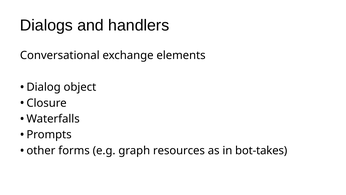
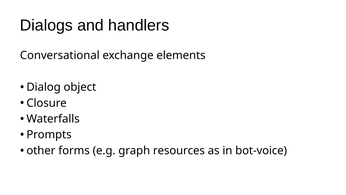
bot-takes: bot-takes -> bot-voice (261, 150)
